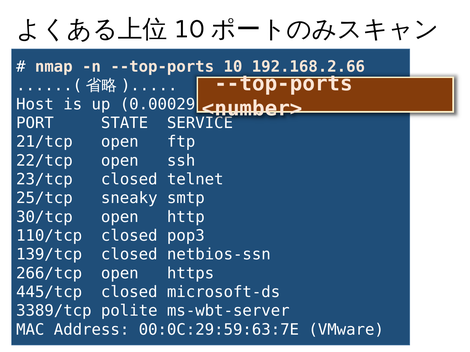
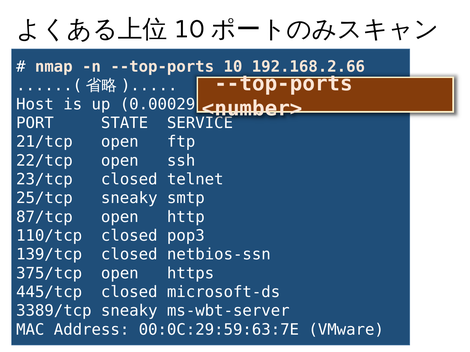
30/tcp: 30/tcp -> 87/tcp (44, 217)
266/tcp: 266/tcp -> 375/tcp (49, 274)
3389/tcp polite: polite -> sneaky (129, 311)
